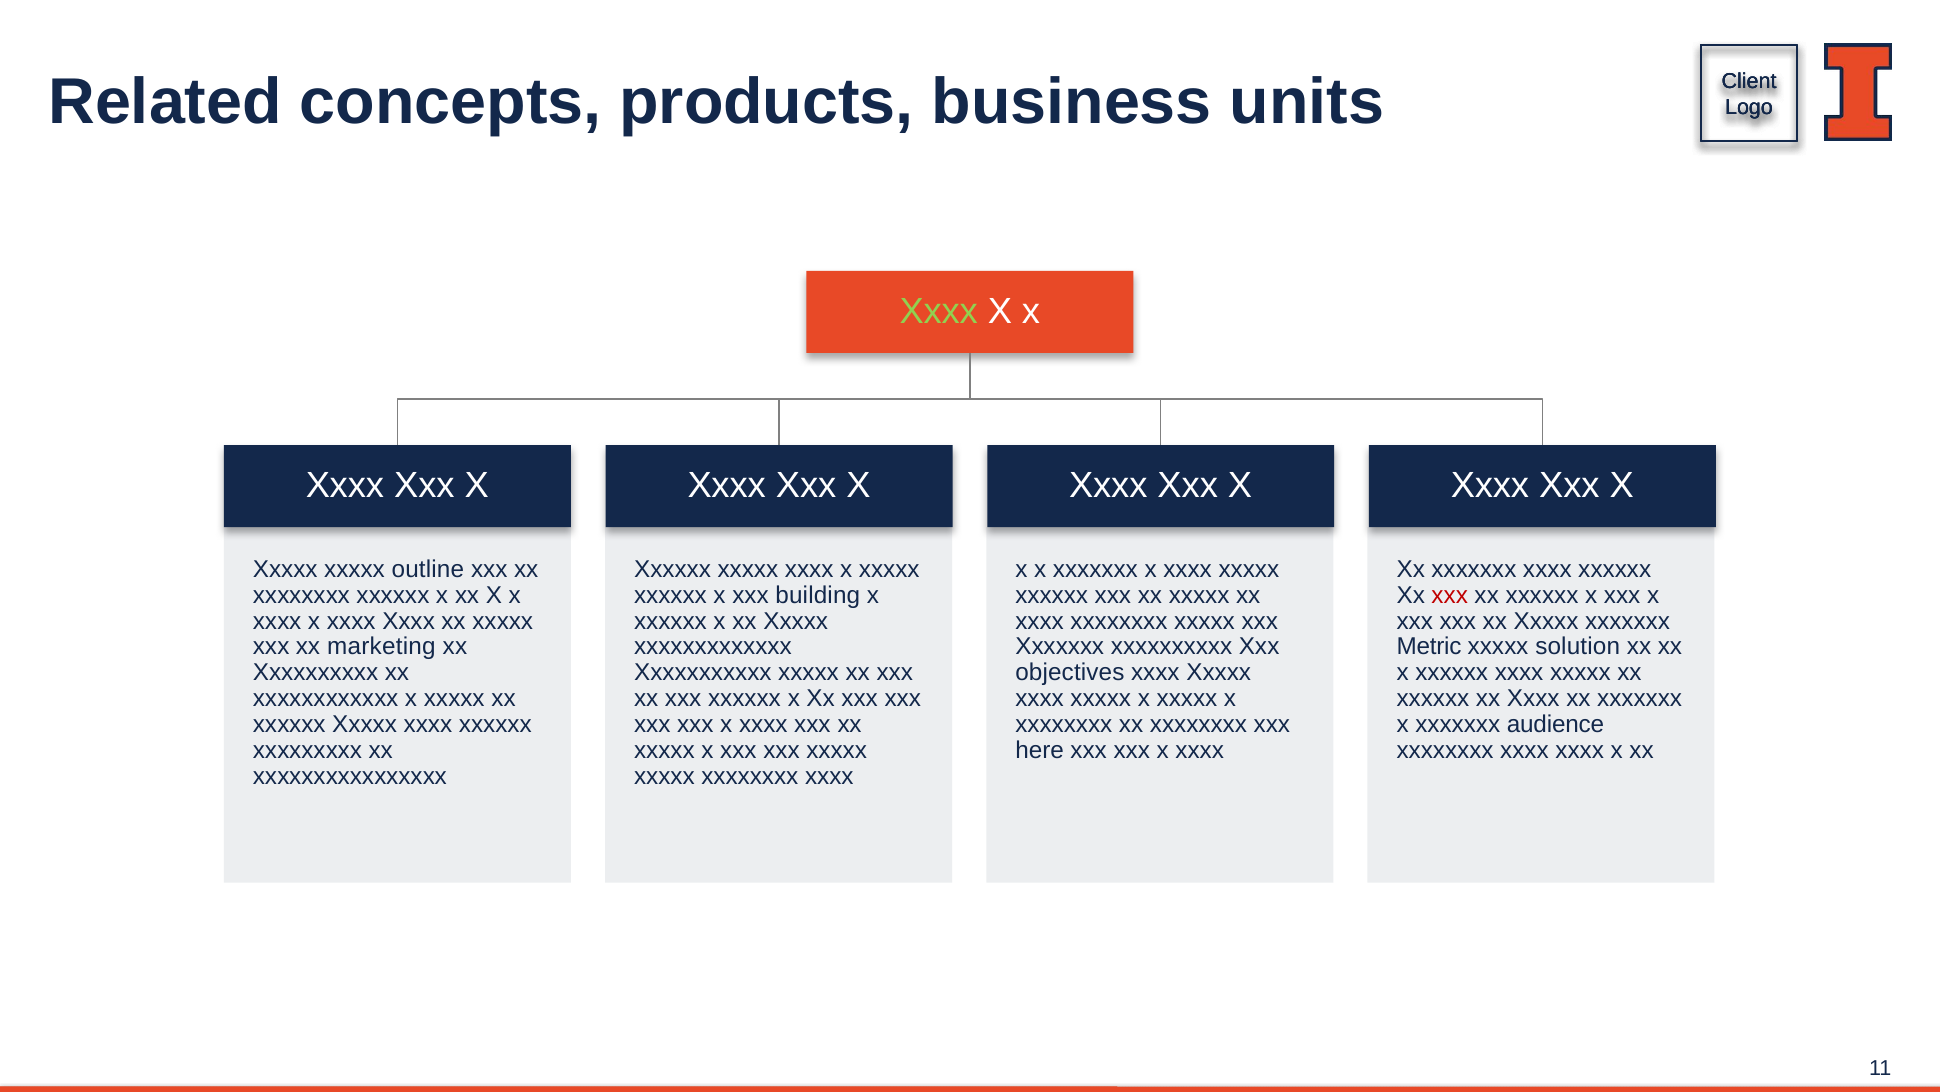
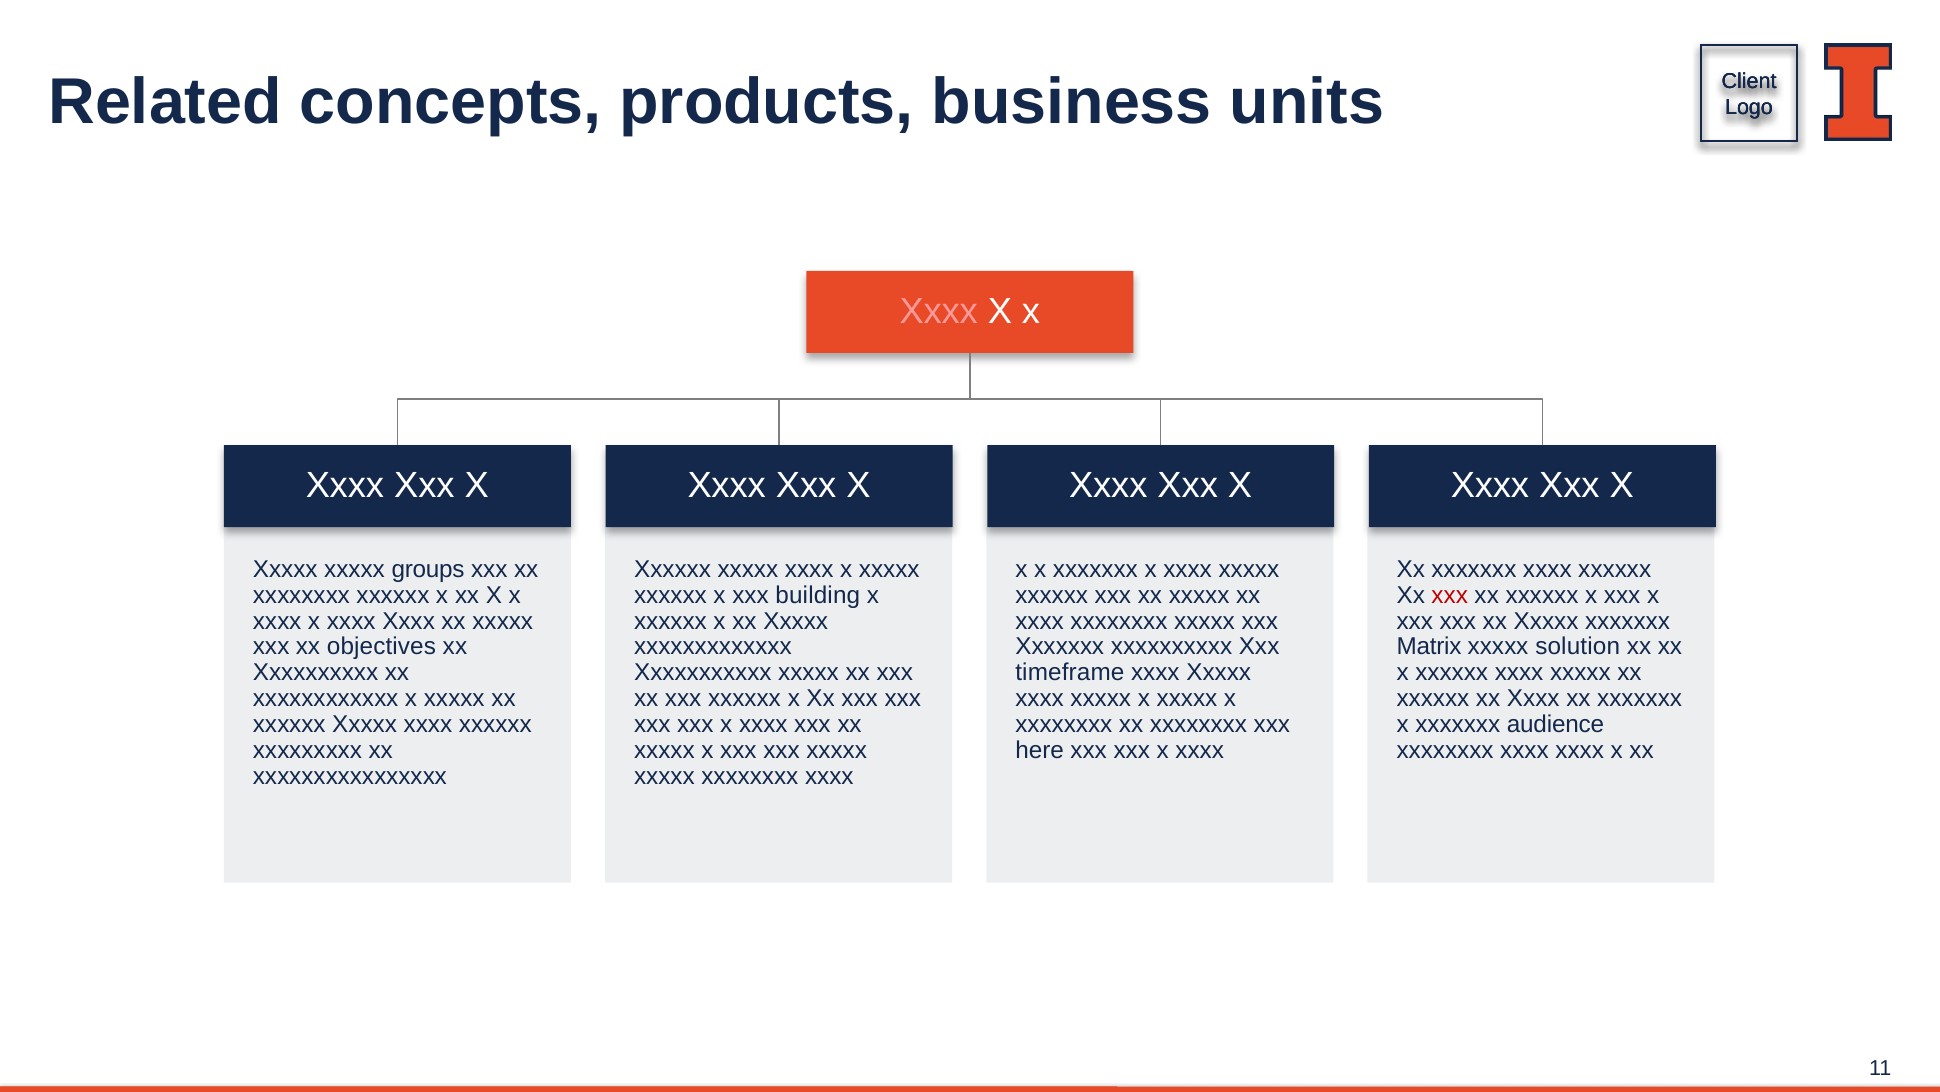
Xxxx colour: light green -> pink (939, 311)
outline: outline -> groups (428, 569)
marketing: marketing -> objectives (381, 647)
Metric: Metric -> Matrix (1429, 647)
objectives: objectives -> timeframe (1070, 673)
